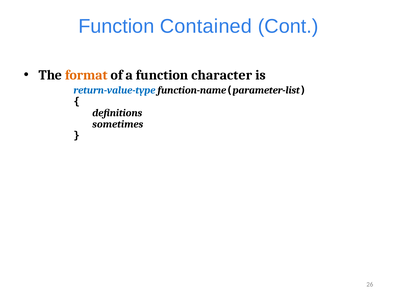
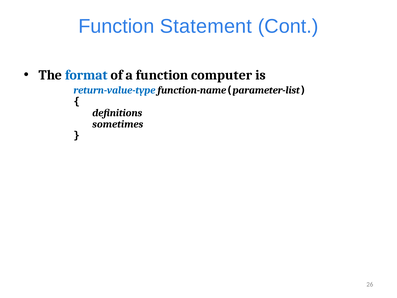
Contained: Contained -> Statement (206, 26)
format colour: orange -> blue (86, 75)
character: character -> computer (222, 75)
